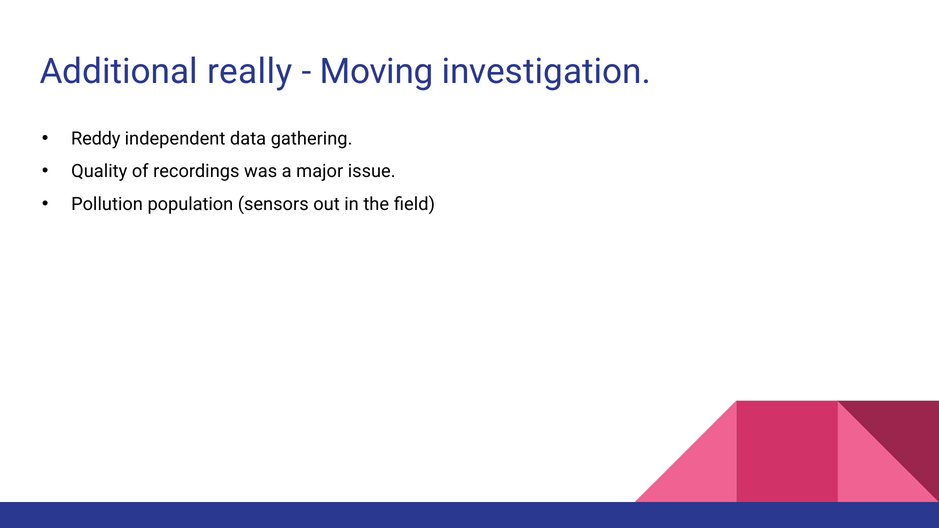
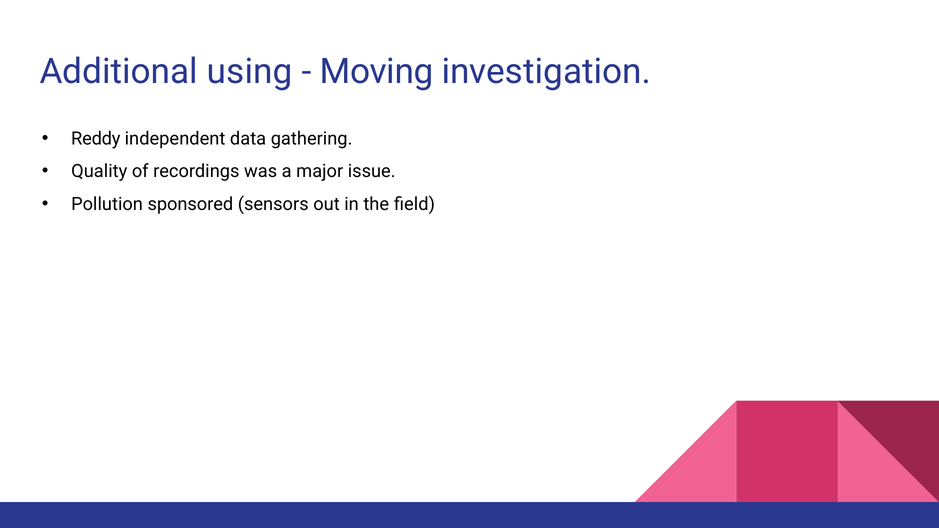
really: really -> using (250, 72)
population: population -> sponsored (190, 204)
